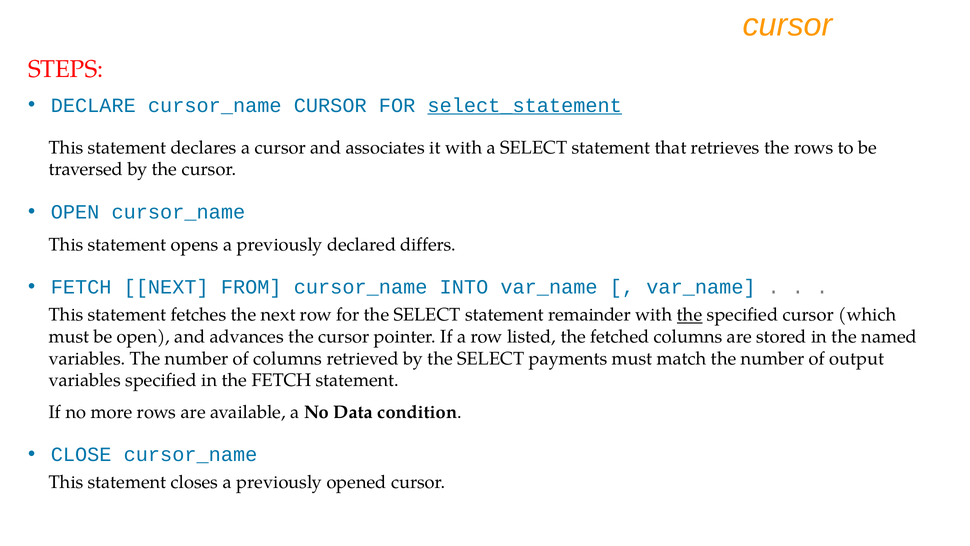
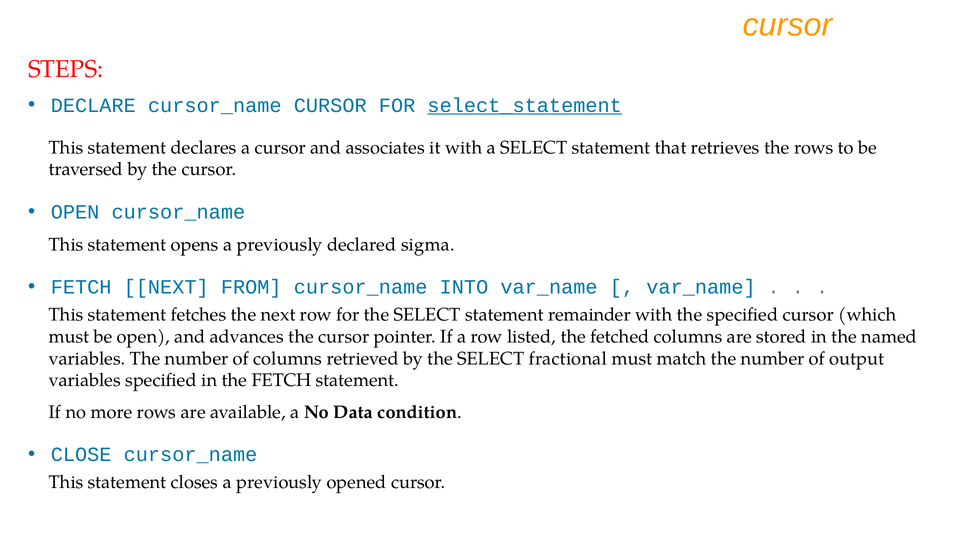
differs: differs -> sigma (428, 244)
the underline: present -> none (689, 315)
payments: payments -> fractional (568, 358)
